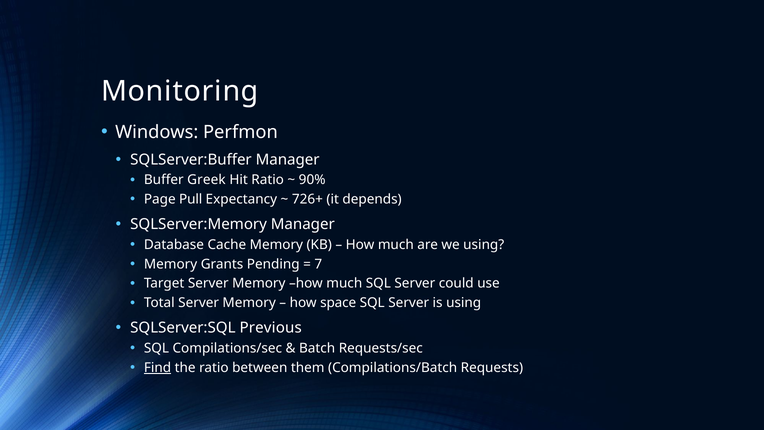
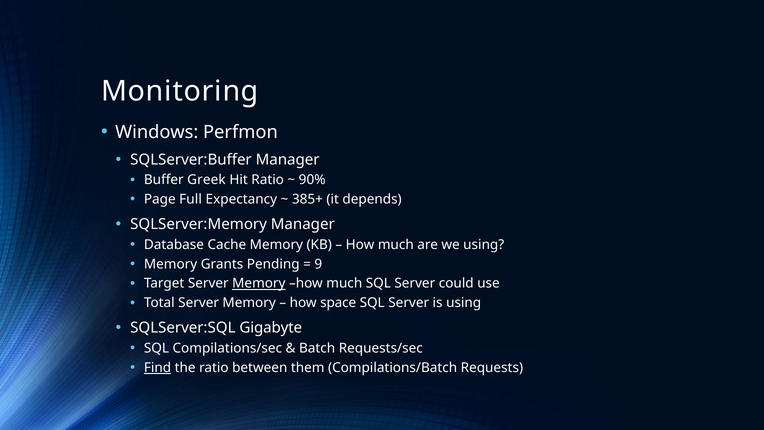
Pull: Pull -> Full (191, 199)
726+: 726+ -> 385+ (307, 199)
7: 7 -> 9 (318, 264)
Memory underline: none -> present (259, 283)
Previous: Previous -> Gigabyte (271, 328)
